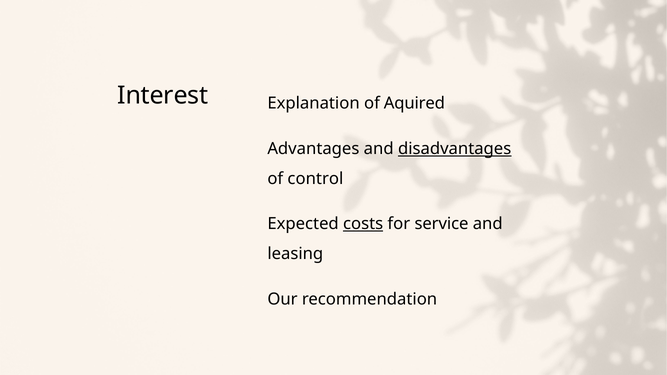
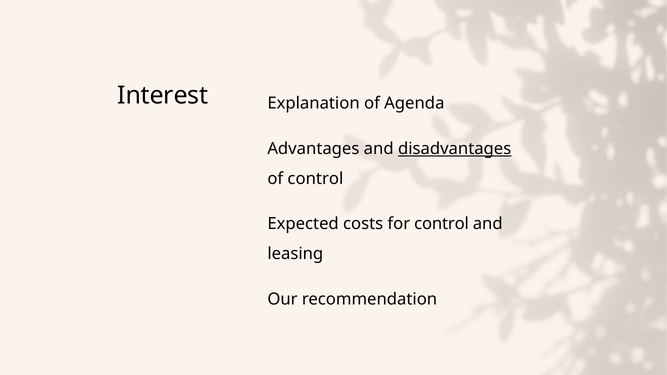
Aquired: Aquired -> Agenda (414, 103)
costs underline: present -> none (363, 224)
for service: service -> control (442, 224)
